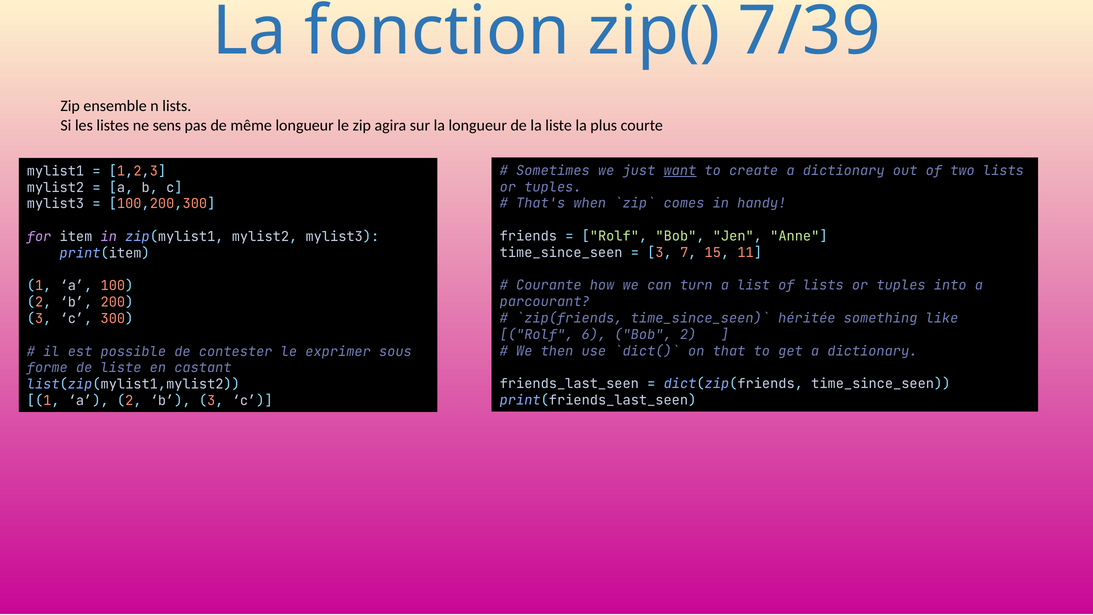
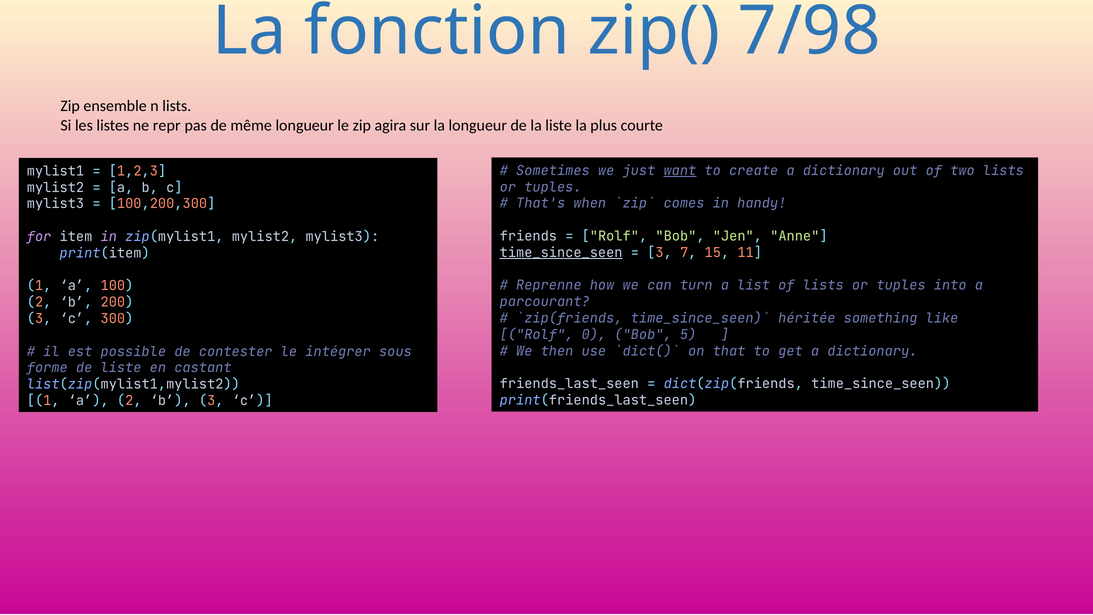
7/39: 7/39 -> 7/98 (809, 31)
sens: sens -> repr (167, 125)
time_since_seen underline: none -> present (561, 253)
Courante: Courante -> Reprenne (549, 285)
6: 6 -> 0 (594, 335)
Bob 2: 2 -> 5 (704, 335)
exprimer: exprimer -> intégrer (338, 351)
